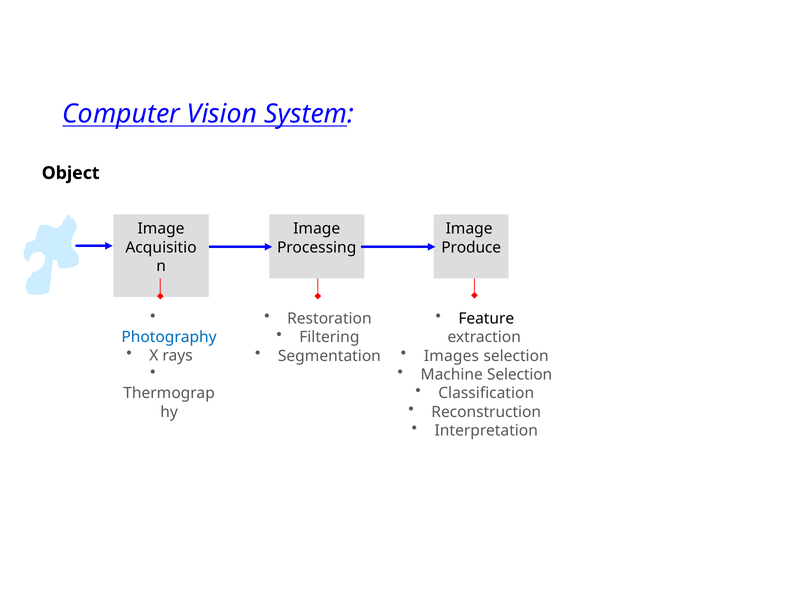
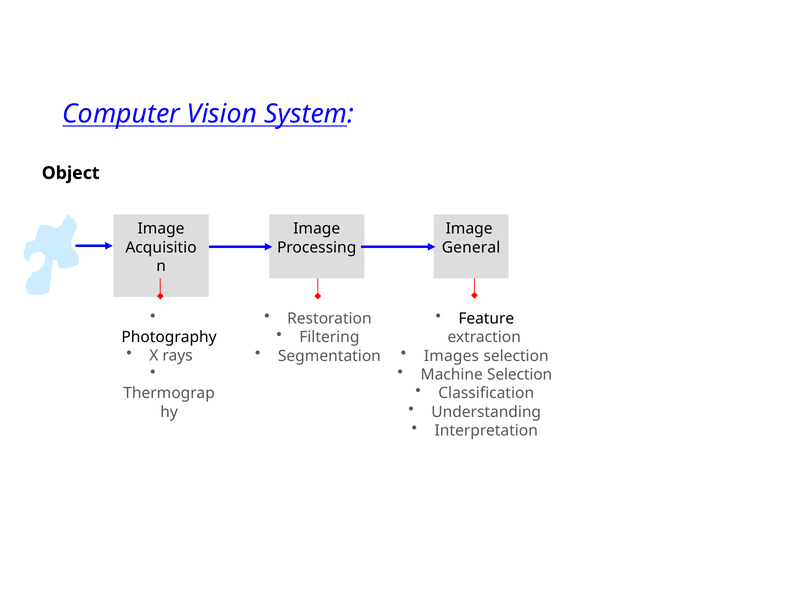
Produce: Produce -> General (471, 247)
Photography colour: blue -> black (169, 337)
Reconstruction: Reconstruction -> Understanding (486, 412)
